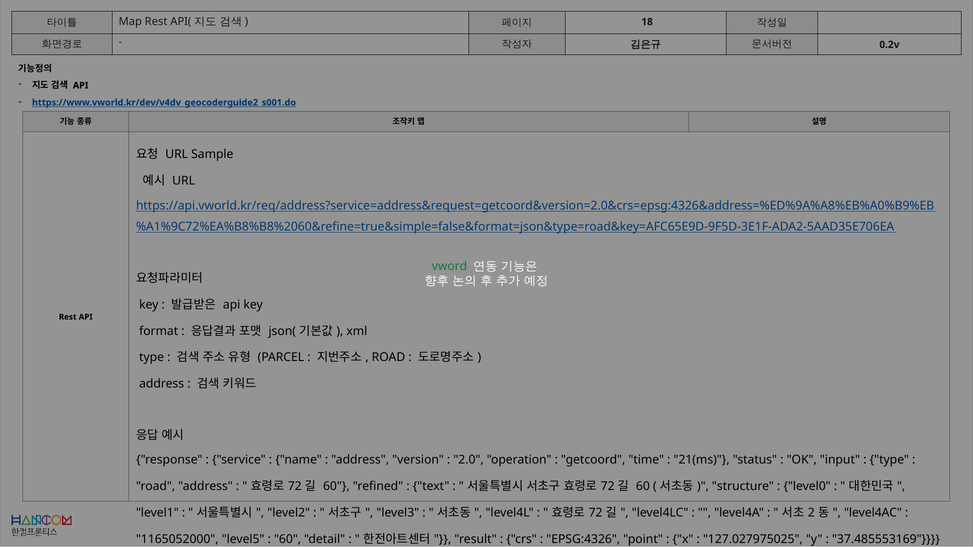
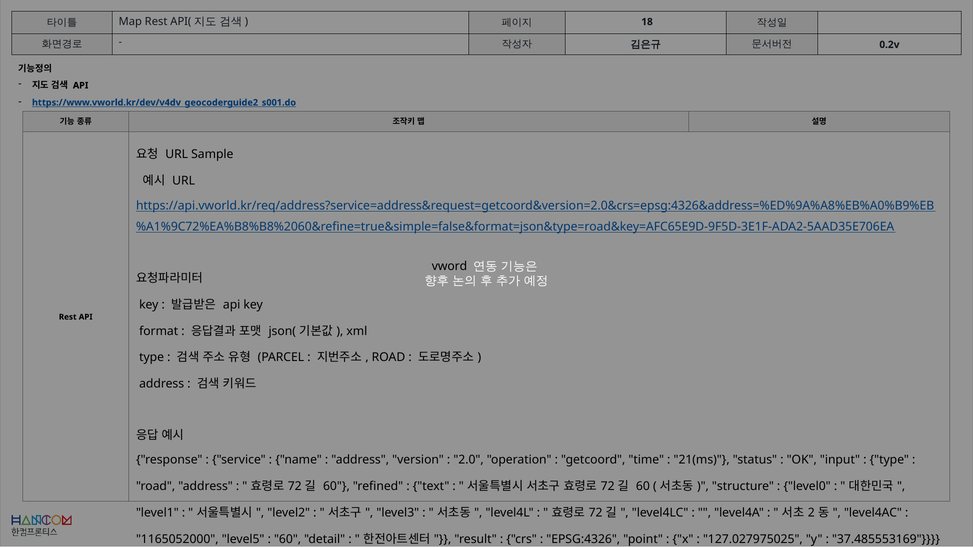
vword colour: green -> black (449, 266)
